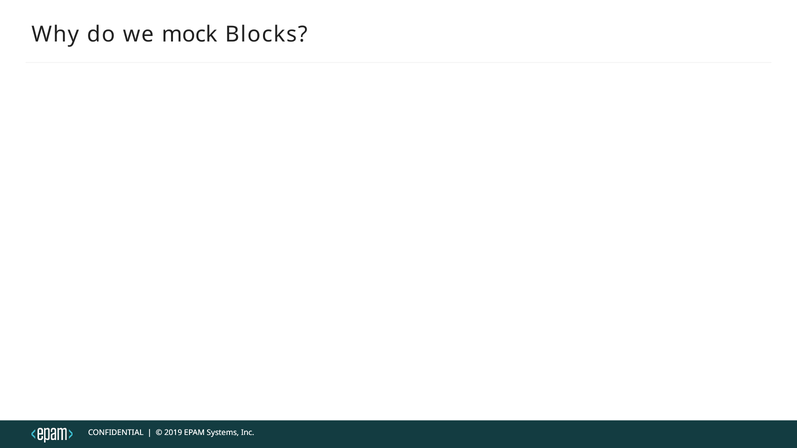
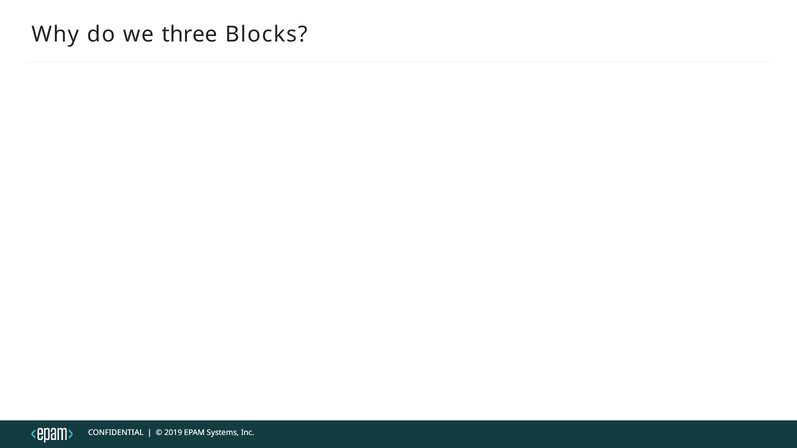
mock: mock -> three (189, 35)
